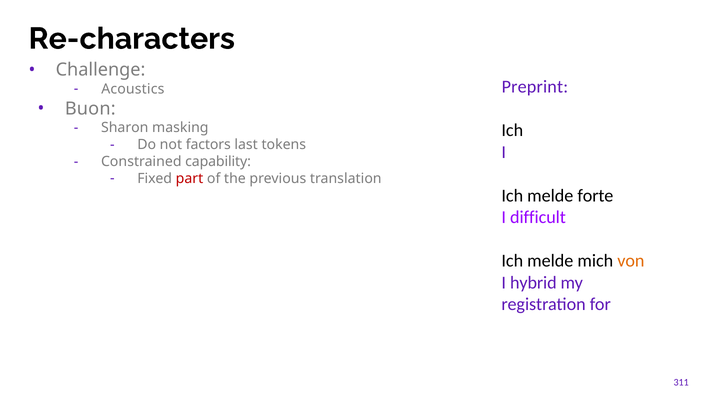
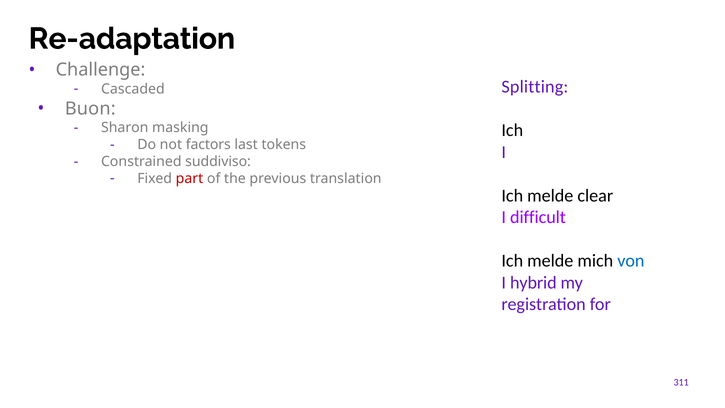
Re-characters: Re-characters -> Re-adaptation (132, 39)
Preprint: Preprint -> Splitting (535, 87)
Acoustics: Acoustics -> Cascaded (133, 89)
capability: capability -> suddiviso (218, 162)
forte: forte -> clear (595, 196)
von colour: orange -> blue (631, 261)
